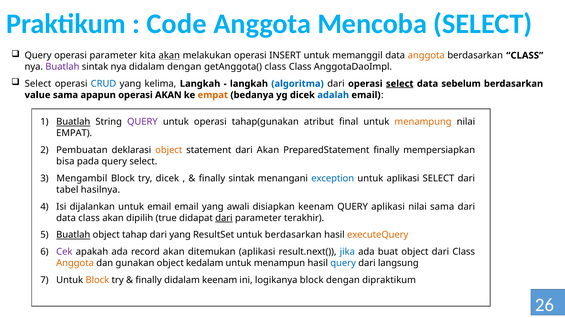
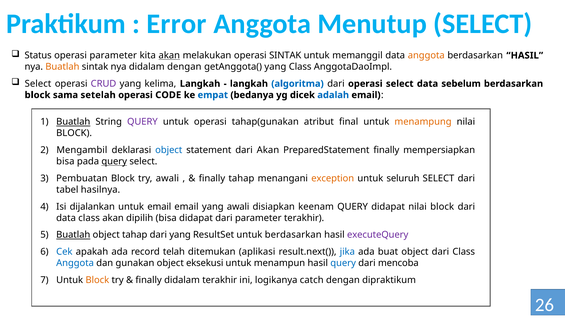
Code: Code -> Error (177, 24)
Mencoba: Mencoba -> Menutup (372, 24)
Query: Query -> Status (38, 55)
operasi INSERT: INSERT -> SINTAK (285, 55)
CLASS: CLASS -> HASIL (525, 55)
Buatlah colour: purple -> orange (62, 67)
getAnggota( class: class -> yang (275, 67)
CRUD colour: blue -> purple (103, 84)
select underline: present -> none (400, 84)
value: value -> block (38, 95)
apapun: apapun -> setelah (98, 95)
operasi AKAN: AKAN -> CODE (168, 95)
empat colour: orange -> blue (213, 95)
EMPAT: EMPAT -> BLOCK (74, 133)
Pembuatan: Pembuatan -> Mengambil (82, 150)
object colour: orange -> blue (169, 150)
query underline: none -> present (114, 161)
Mengambil: Mengambil -> Pembuatan (82, 178)
try dicek: dicek -> awali (167, 178)
finally sintak: sintak -> tahap (241, 178)
exception colour: blue -> orange (333, 178)
untuk aplikasi: aplikasi -> seluruh (403, 178)
QUERY aplikasi: aplikasi -> didapat (388, 206)
sama: sama -> block (442, 206)
dipilih true: true -> bisa (166, 218)
dari underline: present -> none (224, 218)
executeQuery colour: orange -> purple (378, 235)
Cek colour: purple -> blue (64, 252)
record akan: akan -> telah (174, 252)
Anggota colour: orange -> blue (75, 263)
kedalam: kedalam -> eksekusi (205, 263)
langsung: langsung -> mencoba (398, 263)
didalam keenam: keenam -> terakhir (220, 280)
logikanya block: block -> catch (312, 280)
